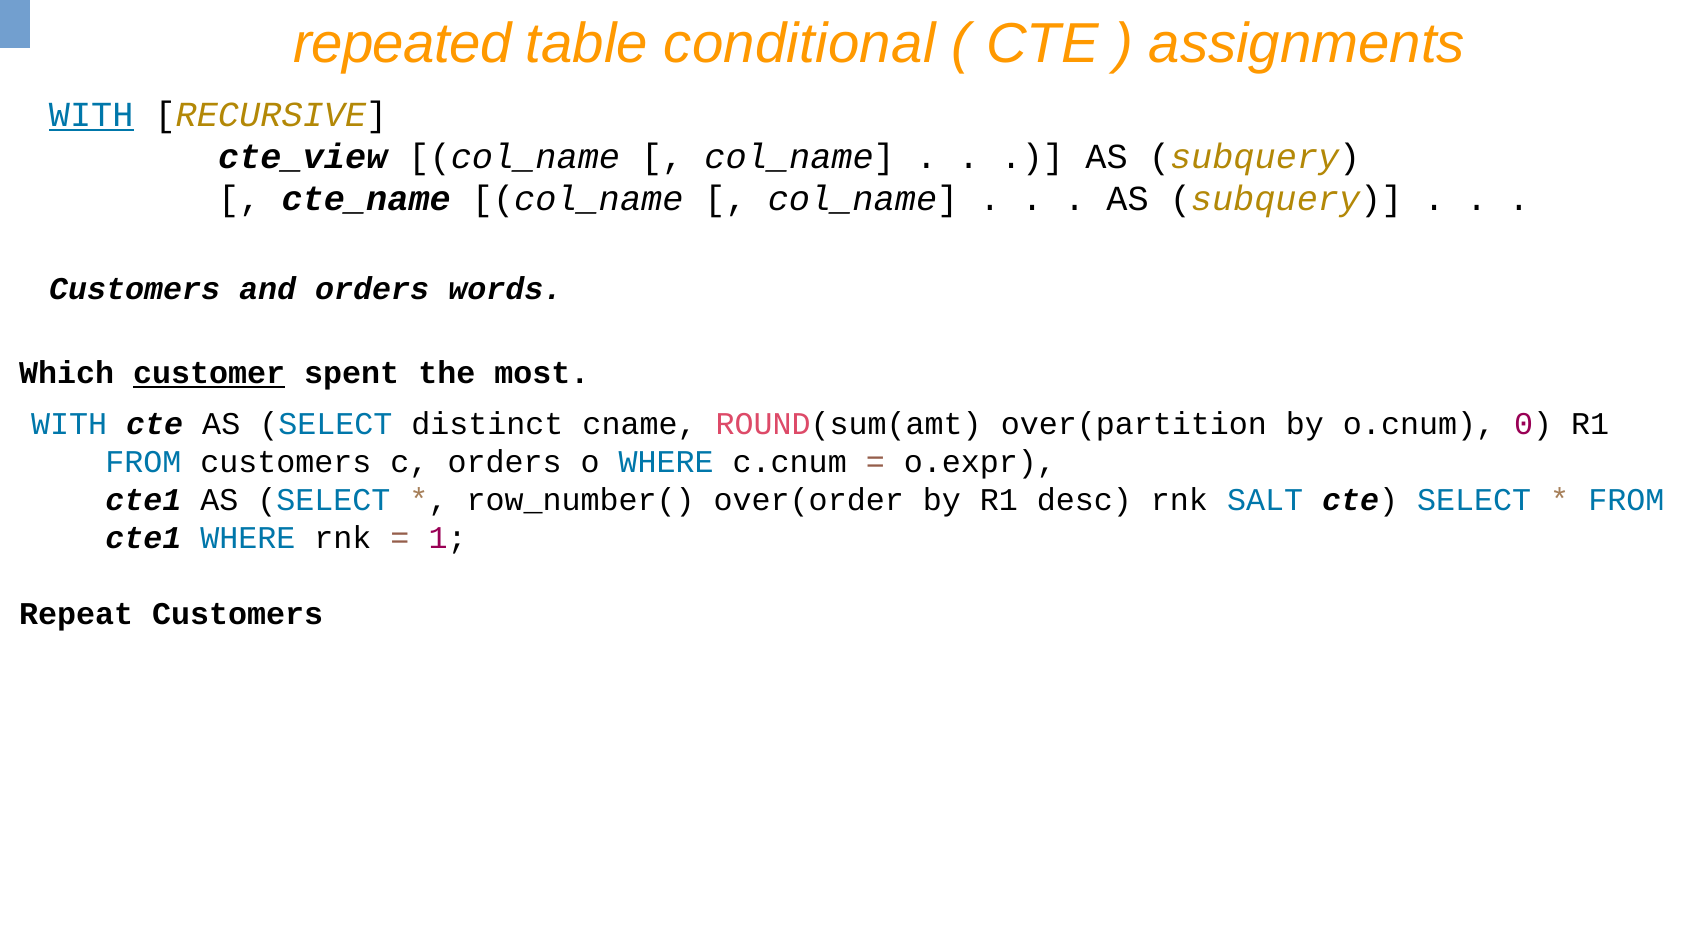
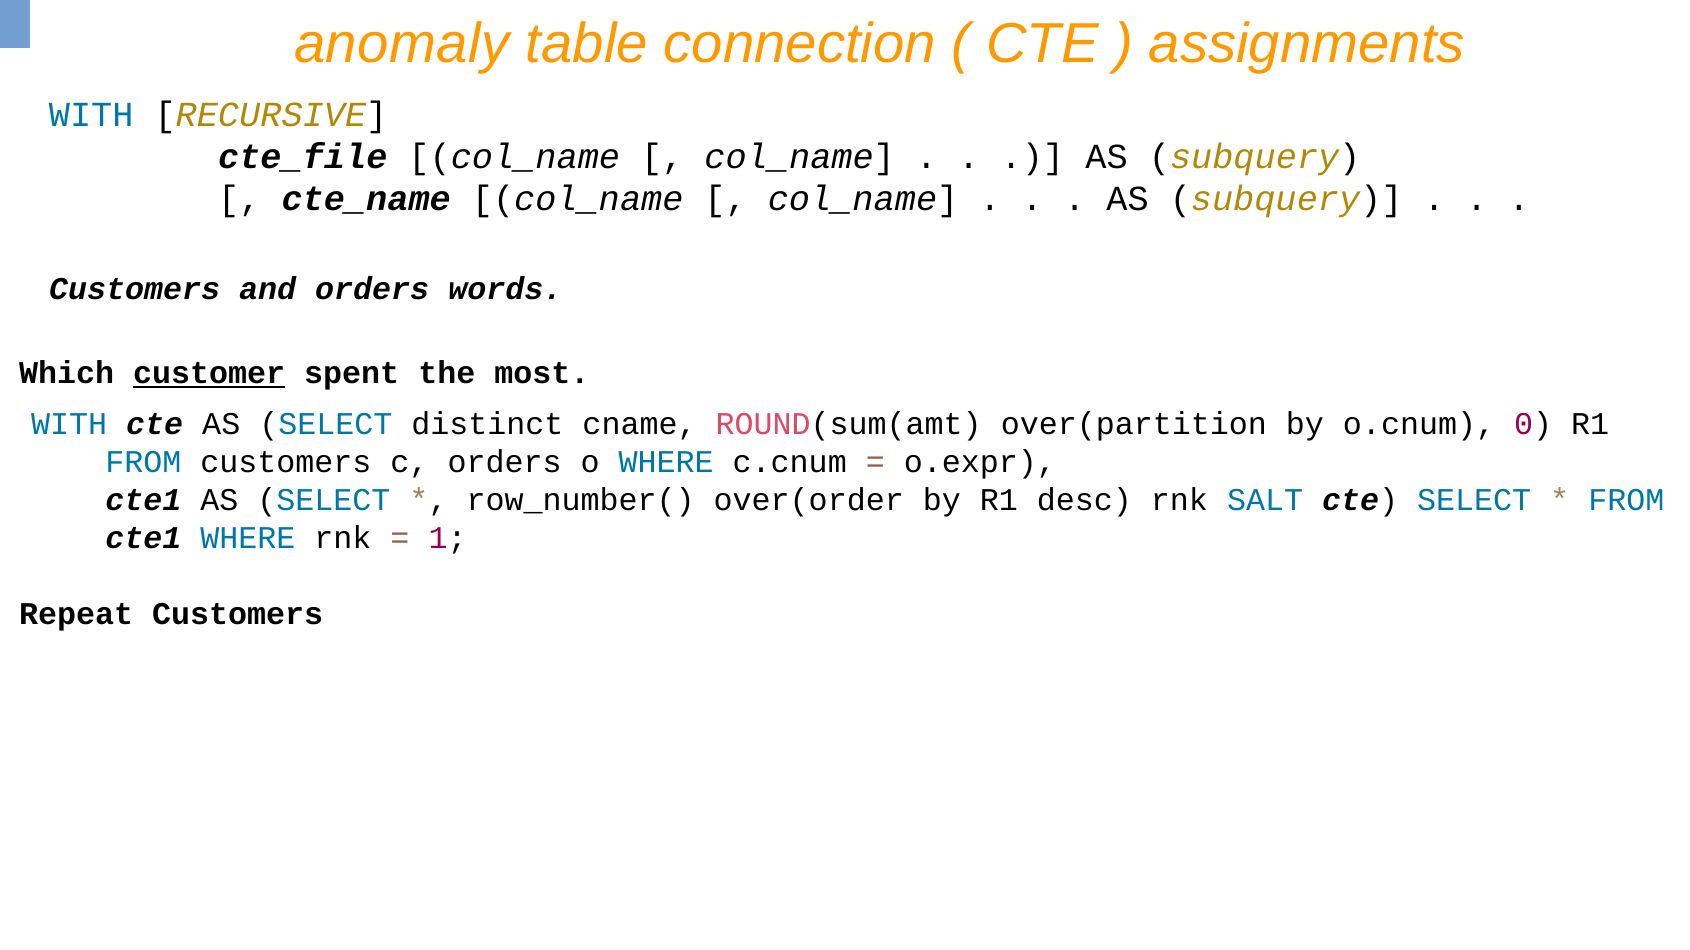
repeated: repeated -> anomaly (402, 44)
conditional: conditional -> connection (800, 44)
WITH underline: present -> none (91, 115)
cte_view: cte_view -> cte_file (303, 157)
